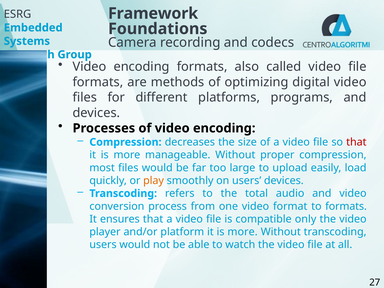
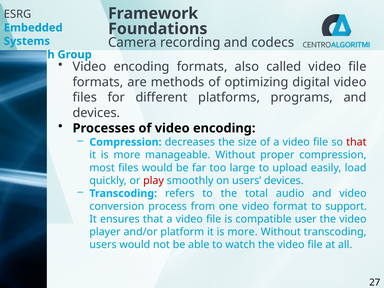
play colour: orange -> red (154, 181)
to formats: formats -> support (346, 206)
only: only -> user (306, 219)
